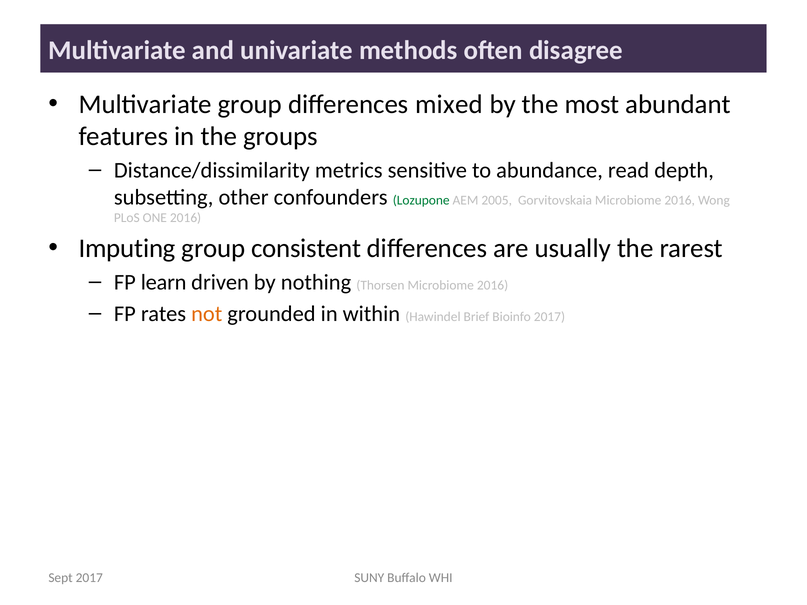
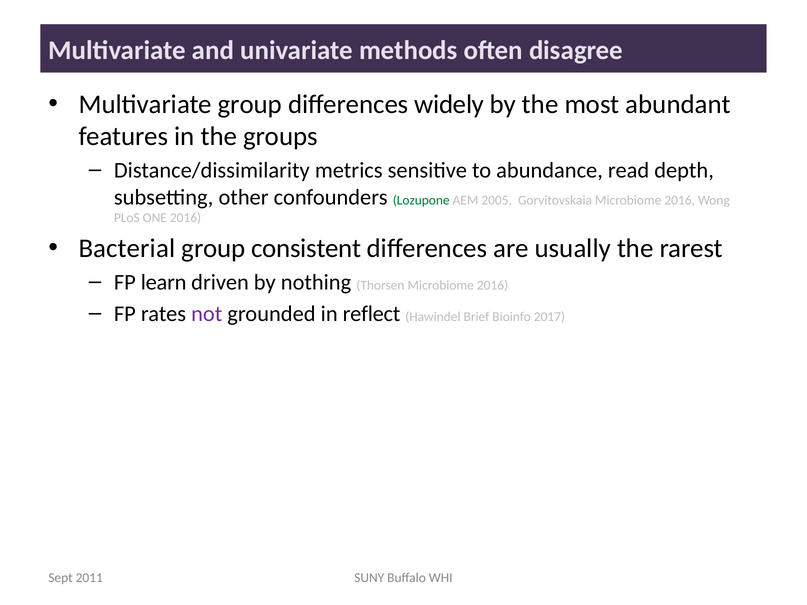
mixed: mixed -> widely (449, 104)
Imputing: Imputing -> Bacterial (127, 249)
not colour: orange -> purple (207, 314)
within: within -> reflect (372, 314)
Sept 2017: 2017 -> 2011 (89, 578)
